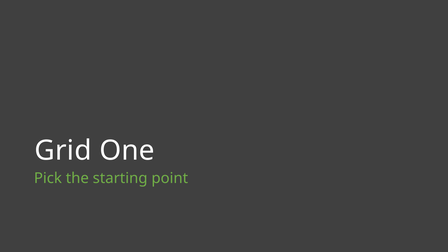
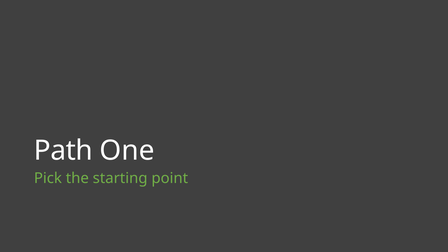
Grid: Grid -> Path (63, 151)
